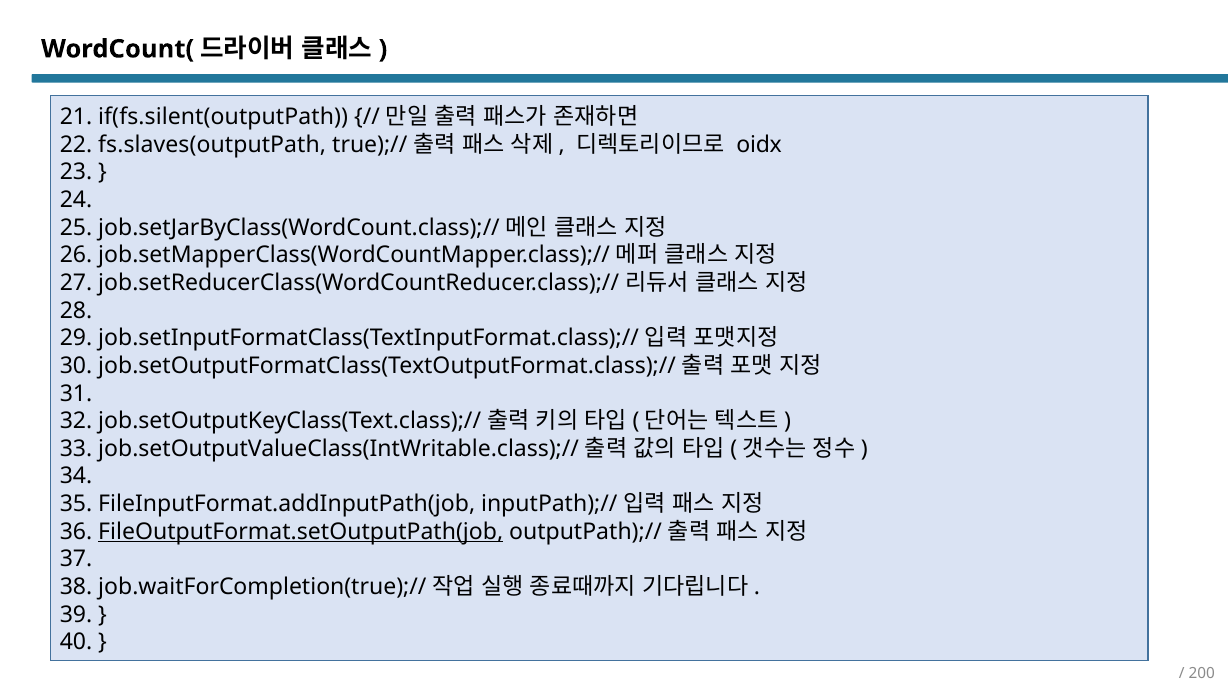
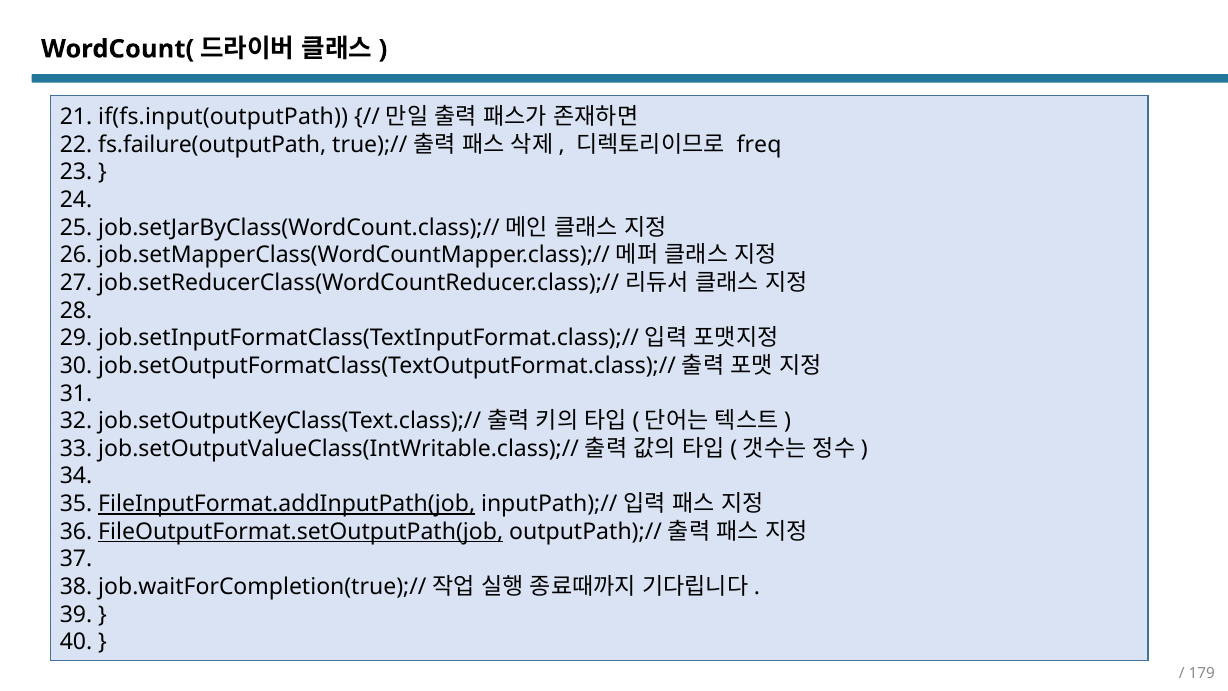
if(fs.silent(outputPath: if(fs.silent(outputPath -> if(fs.input(outputPath (223, 117)
fs.slaves(outputPath: fs.slaves(outputPath -> fs.failure(outputPath (212, 145)
oidx: oidx -> freq (759, 145)
FileInputFormat.addInputPath(job underline: none -> present (287, 504)
200: 200 -> 179 (1202, 673)
